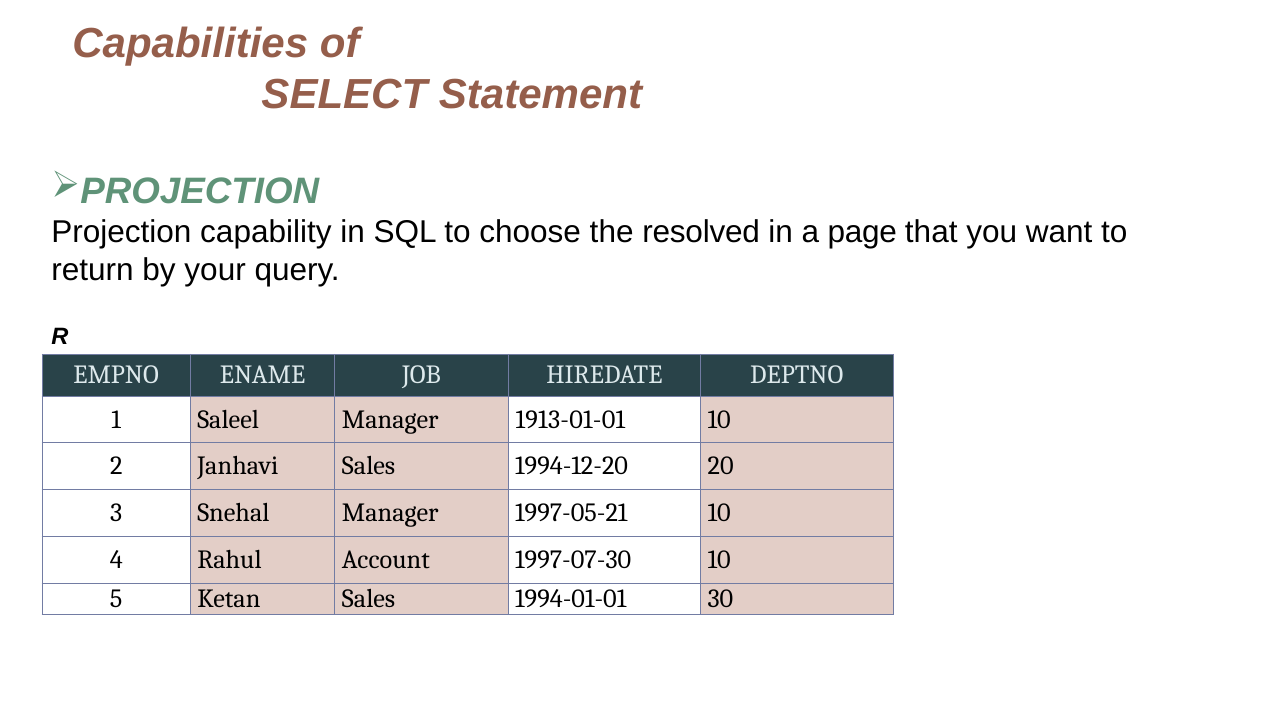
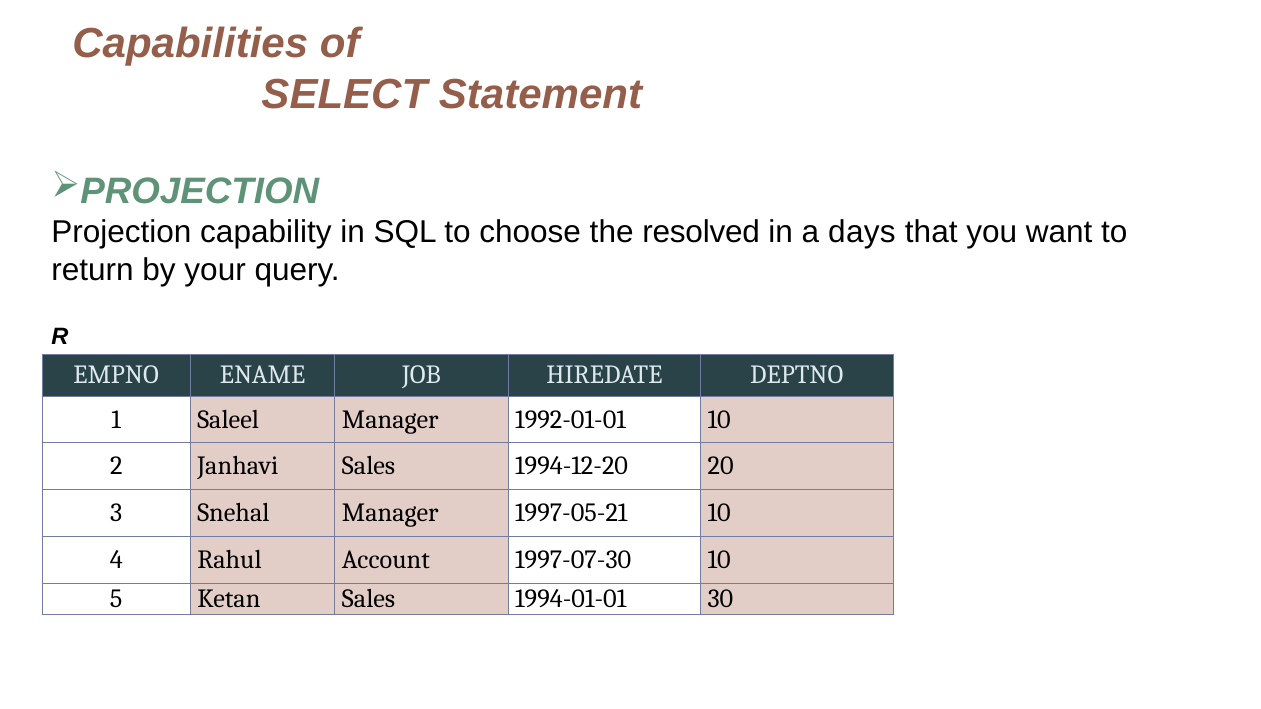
page: page -> days (862, 232)
1913-01-01: 1913-01-01 -> 1992-01-01 (571, 420)
